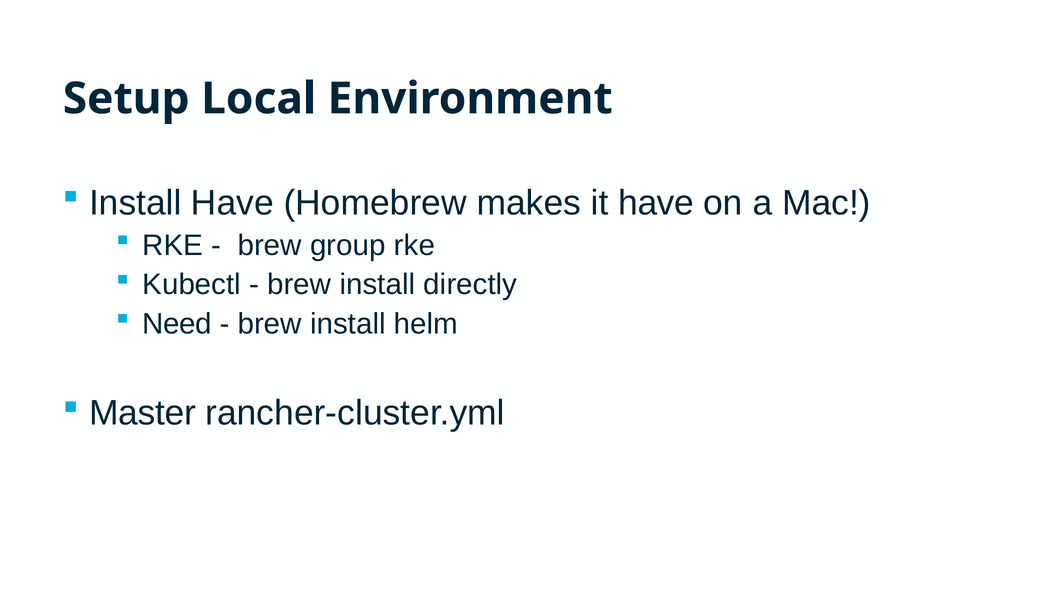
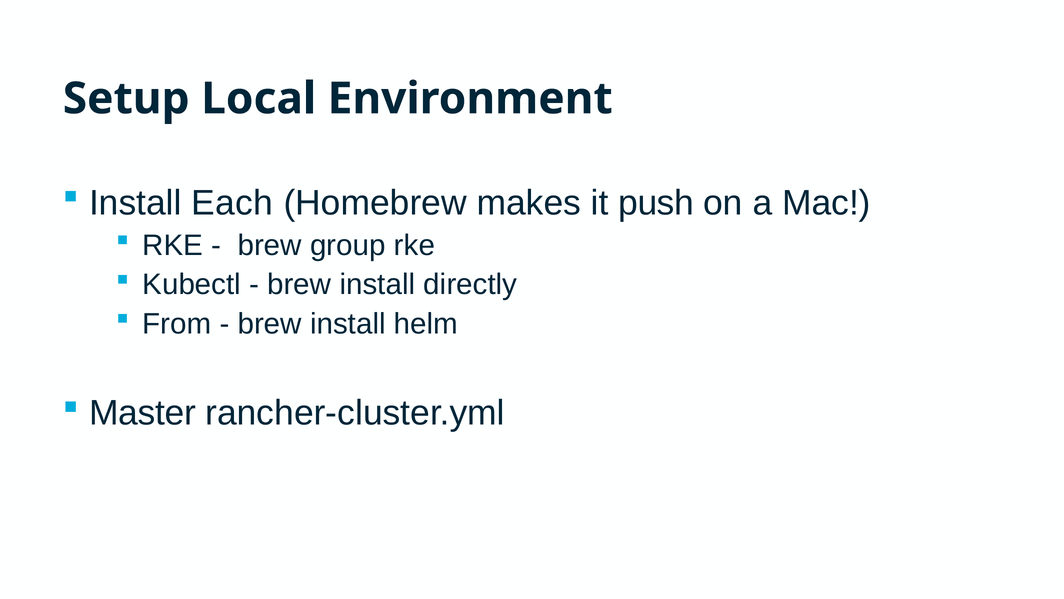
Install Have: Have -> Each (232, 203)
it have: have -> push (656, 203)
Need: Need -> From (177, 324)
